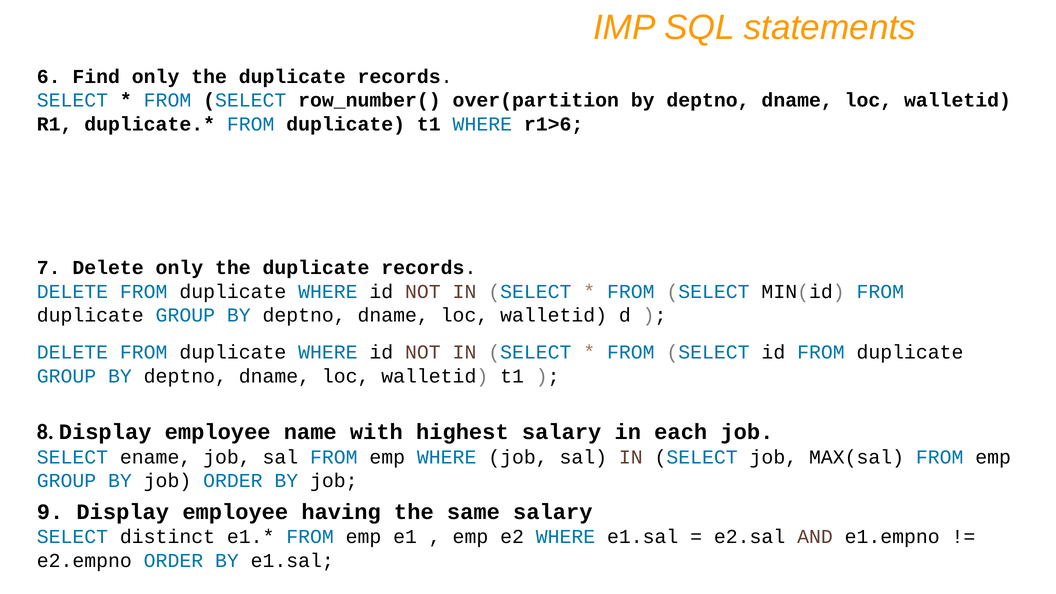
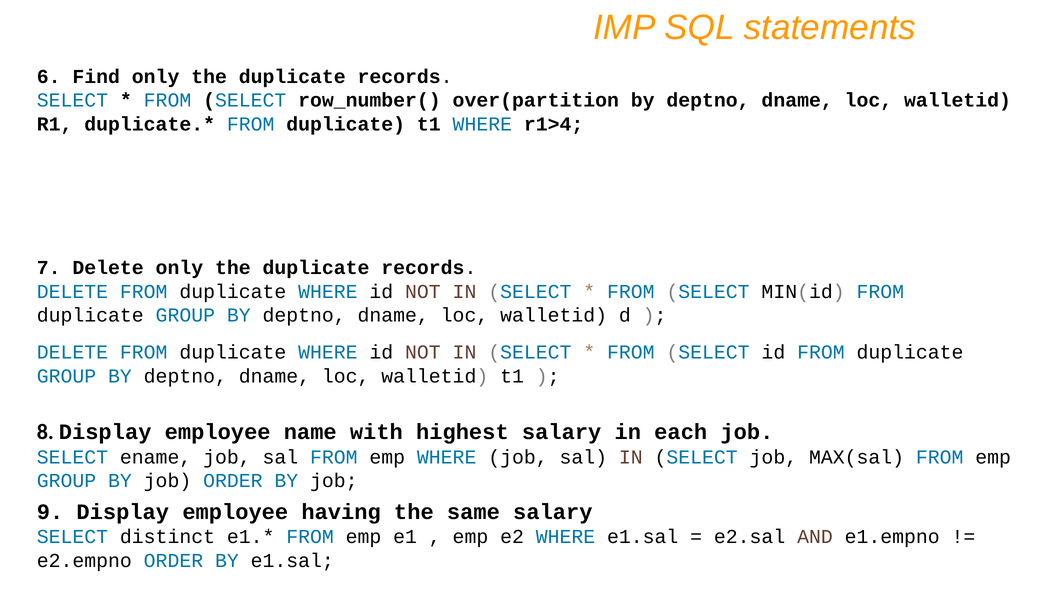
r1>6: r1>6 -> r1>4 (554, 124)
